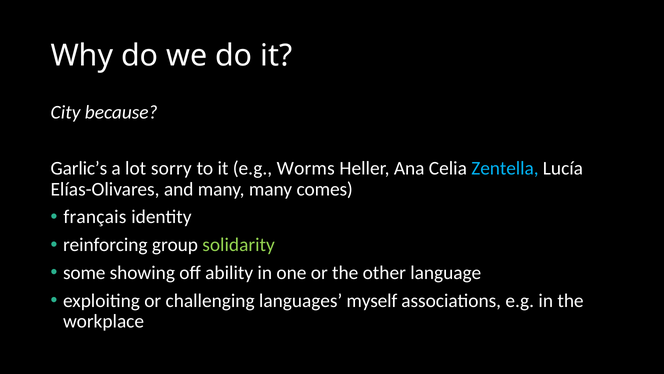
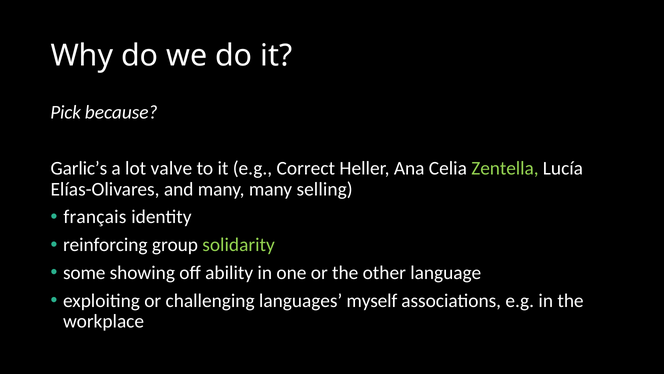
City: City -> Pick (66, 112)
sorry: sorry -> valve (171, 168)
Worms: Worms -> Correct (306, 168)
Zentella colour: light blue -> light green (505, 168)
comes: comes -> selling (325, 189)
